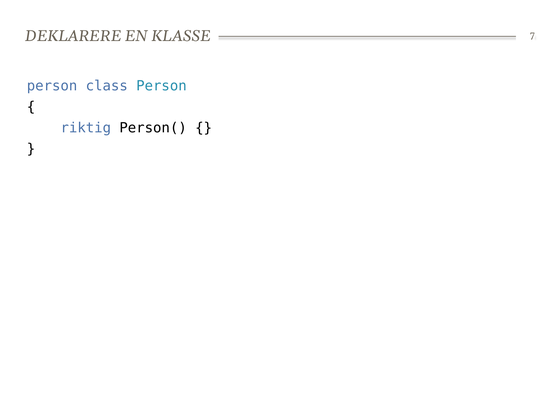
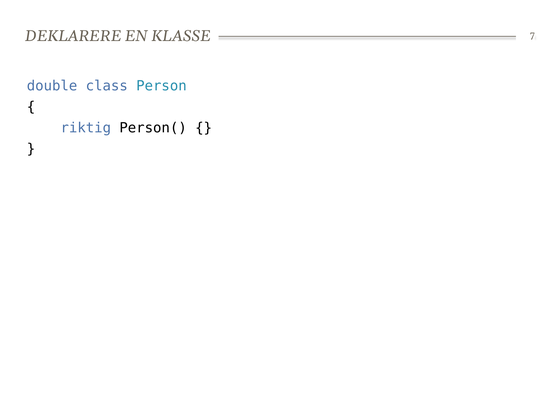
person: person -> double (52, 86)
